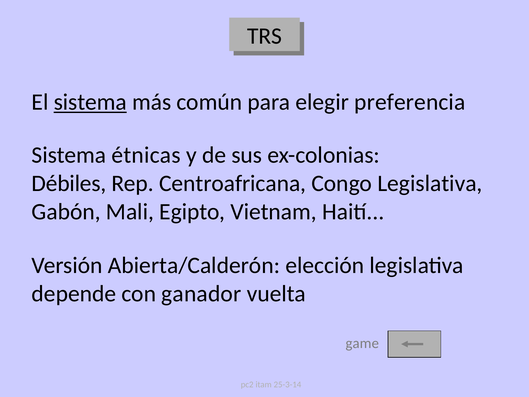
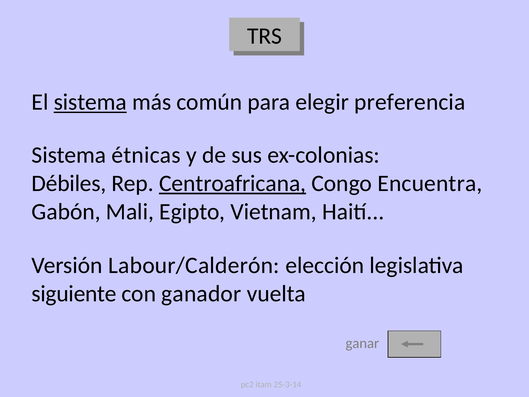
Centroafricana underline: none -> present (233, 183)
Congo Legislativa: Legislativa -> Encuentra (430, 183)
Abierta/Calderón: Abierta/Calderón -> Labour/Calderón (194, 265)
depende: depende -> siguiente (74, 293)
game: game -> ganar (362, 343)
